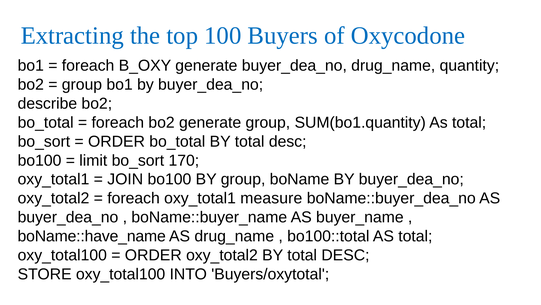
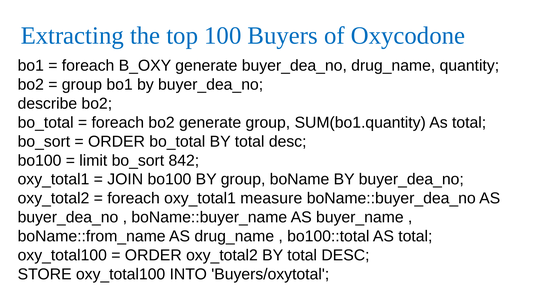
170: 170 -> 842 (184, 160)
boName::have_name: boName::have_name -> boName::from_name (92, 236)
